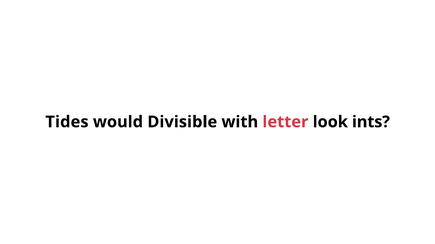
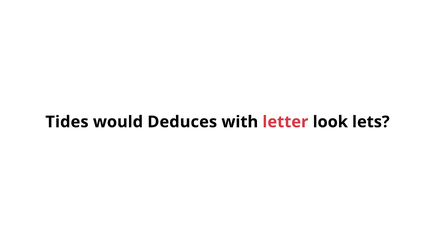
Divisible: Divisible -> Deduces (182, 122)
ints: ints -> lets (371, 122)
